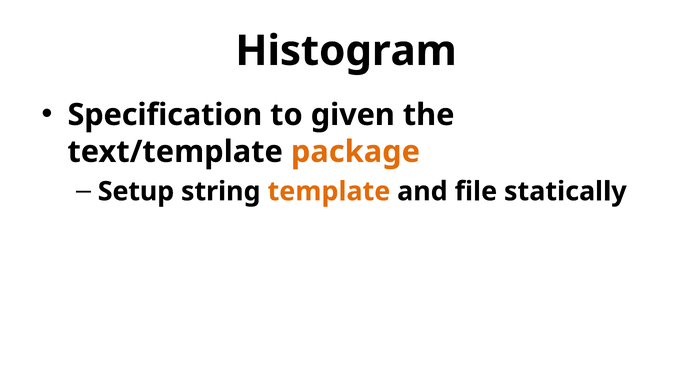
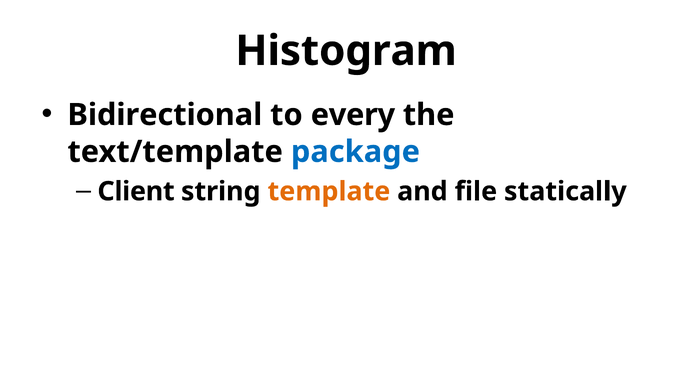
Specification: Specification -> Bidirectional (165, 115)
given: given -> every (353, 115)
package colour: orange -> blue (355, 152)
Setup: Setup -> Client (136, 192)
